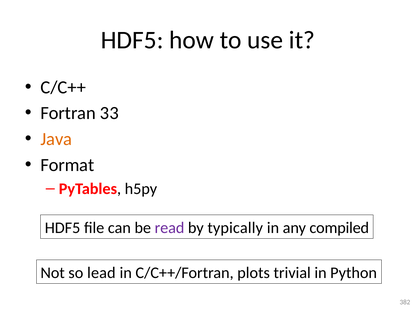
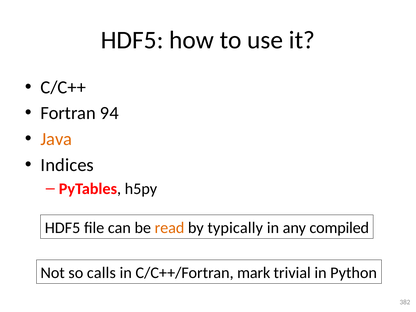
33: 33 -> 94 (109, 113)
Format: Format -> Indices (67, 165)
read colour: purple -> orange (170, 228)
lead: lead -> calls (101, 273)
plots: plots -> mark (254, 273)
